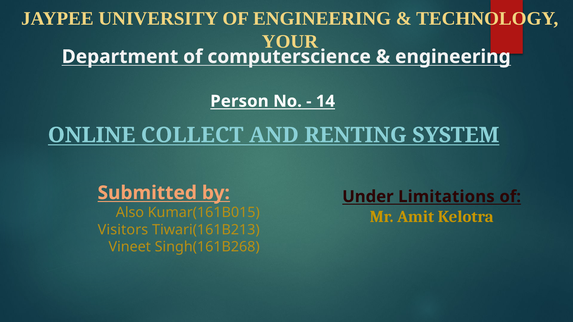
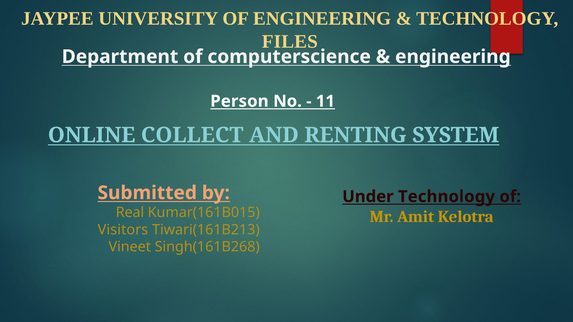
YOUR: YOUR -> FILES (290, 41)
14: 14 -> 11 (325, 101)
Under Limitations: Limitations -> Technology (446, 197)
Also: Also -> Real (130, 213)
